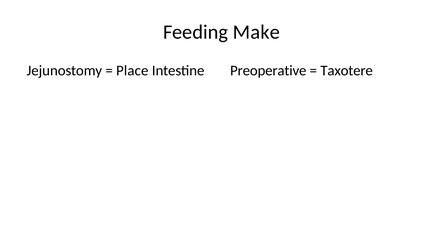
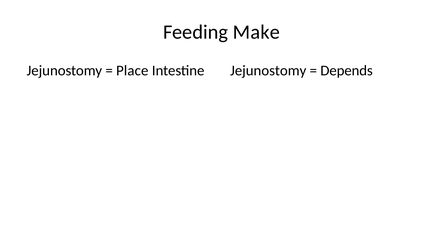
Intestine Preoperative: Preoperative -> Jejunostomy (268, 70)
Taxotere: Taxotere -> Depends (347, 70)
